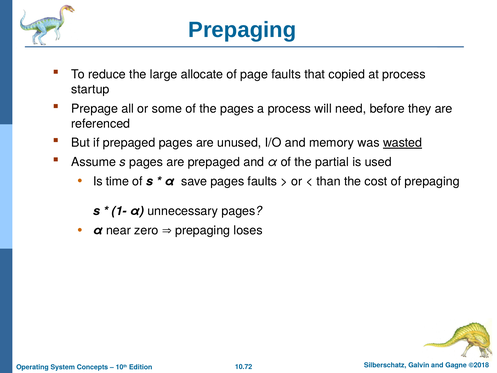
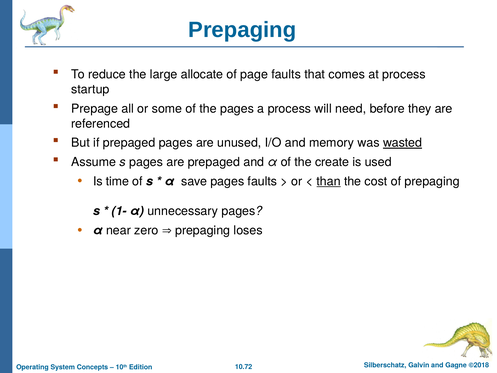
copied: copied -> comes (347, 74)
partial: partial -> create (332, 162)
than underline: none -> present (329, 181)
